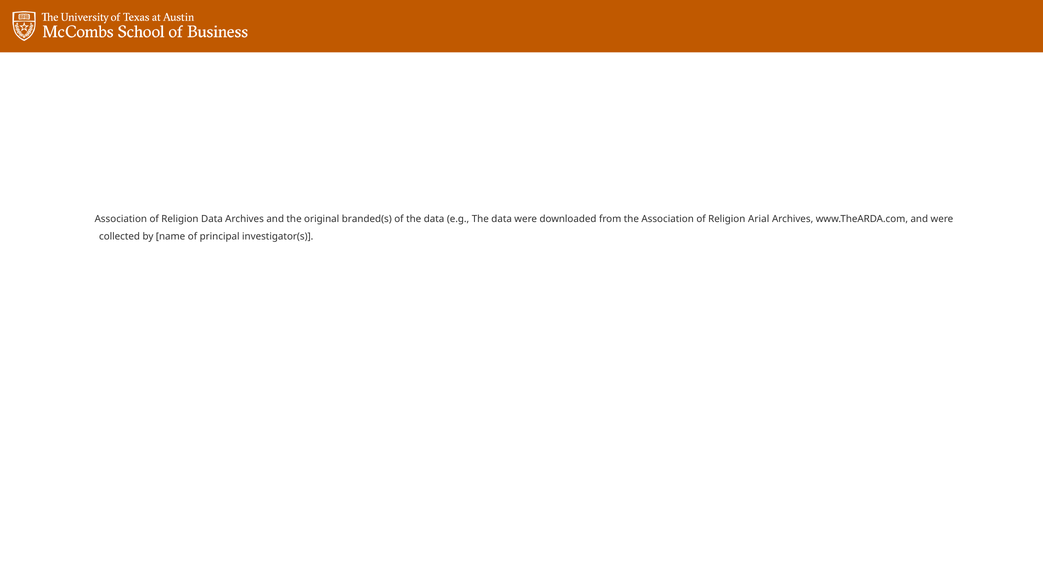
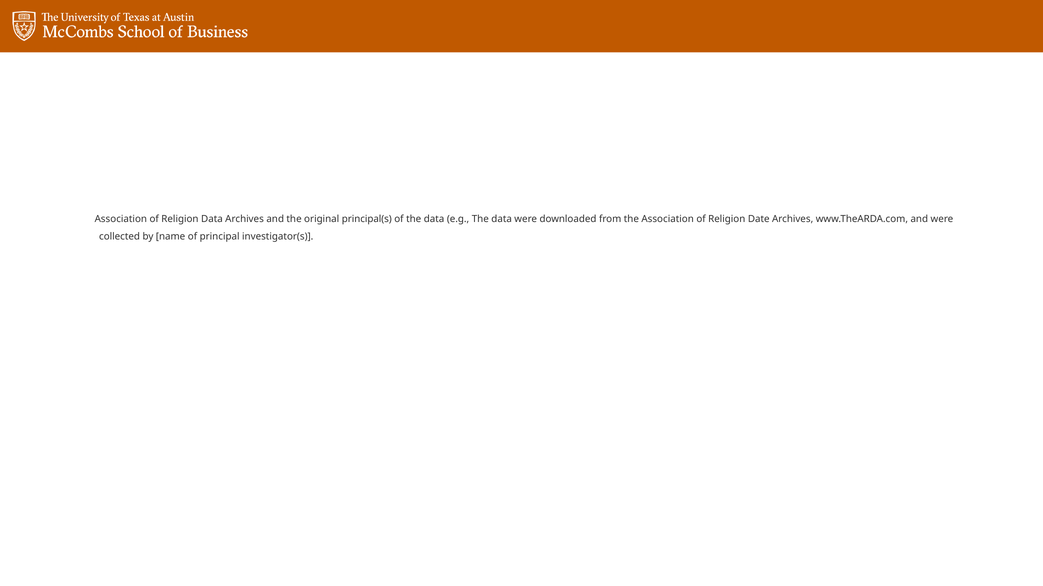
branded(s: branded(s -> principal(s (367, 219)
Arial: Arial -> Date (759, 219)
